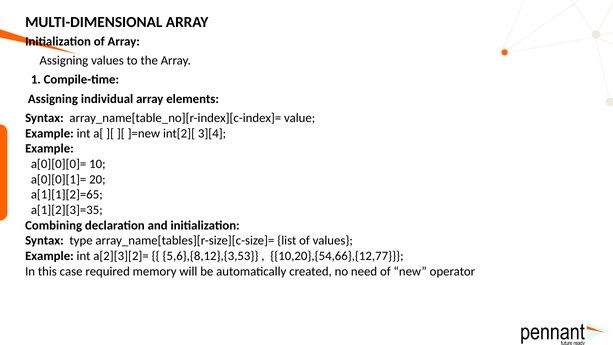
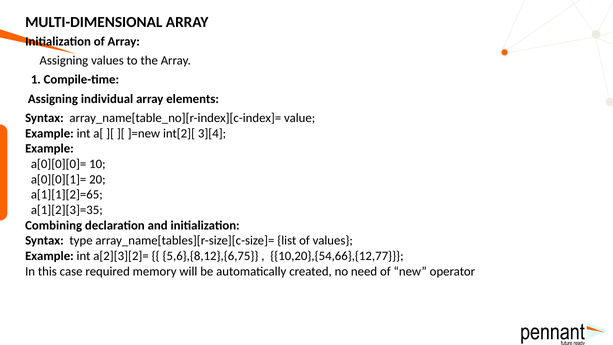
5,6},{8,12},{3,53: 5,6},{8,12},{3,53 -> 5,6},{8,12},{6,75 (211, 256)
